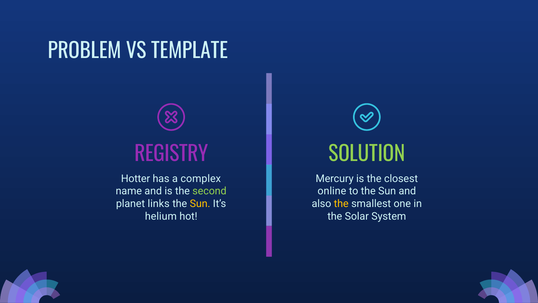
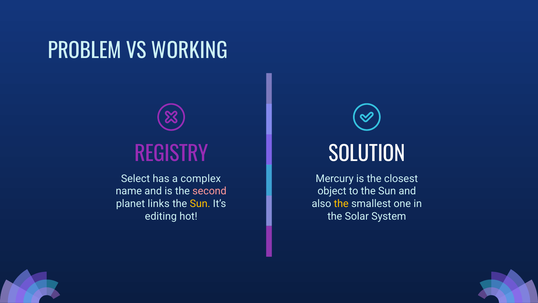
TEMPLATE: TEMPLATE -> WORKING (189, 51)
SOLUTION colour: light green -> white (367, 154)
Hotter: Hotter -> Select (136, 178)
second colour: light green -> pink (209, 191)
online: online -> object (332, 191)
helium: helium -> editing (161, 216)
